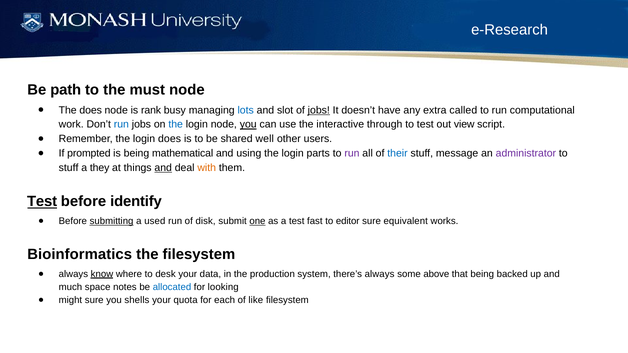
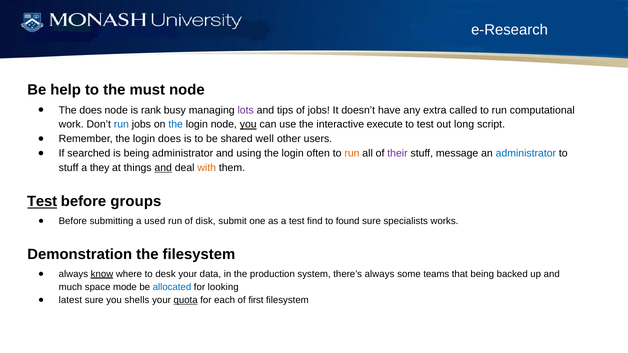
path: path -> help (66, 90)
lots colour: blue -> purple (246, 110)
slot: slot -> tips (285, 110)
jobs underline: present -> none (319, 110)
through: through -> execute (385, 125)
view: view -> long (464, 125)
prompted: prompted -> searched (89, 153)
being mathematical: mathematical -> administrator (183, 153)
parts: parts -> often (318, 153)
run colour: purple -> orange (352, 153)
their colour: blue -> purple (397, 153)
administrator colour: purple -> blue (526, 153)
identify: identify -> groups (136, 202)
submitting underline: present -> none (112, 221)
one underline: present -> none (257, 221)
fast: fast -> find (315, 221)
editor: editor -> found (348, 221)
equivalent: equivalent -> specialists (406, 221)
Bioinformatics: Bioinformatics -> Demonstration (80, 255)
above: above -> teams (436, 274)
notes: notes -> mode (125, 287)
might: might -> latest (70, 301)
quota underline: none -> present (186, 301)
like: like -> first (256, 301)
